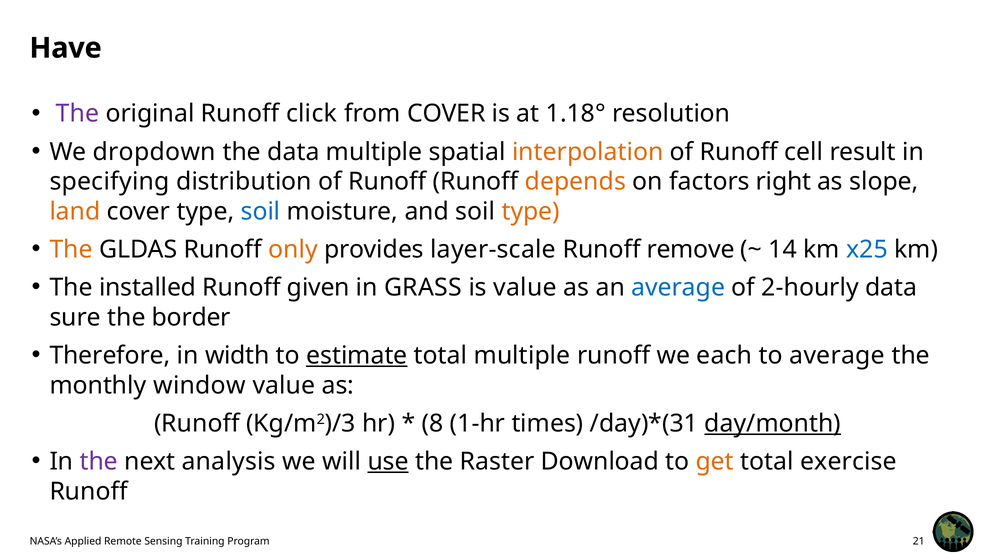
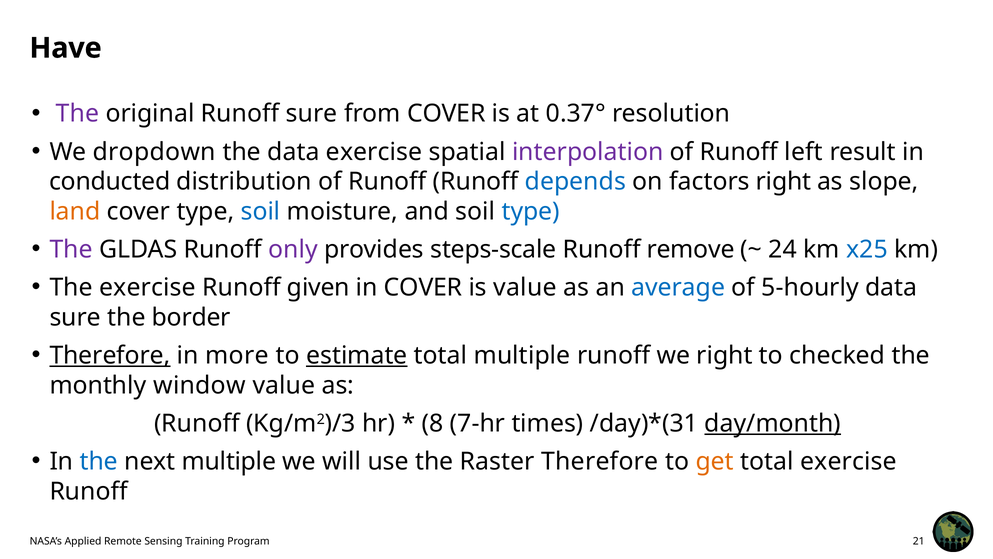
Runoff click: click -> sure (312, 114)
1.18°: 1.18° -> 0.37° (576, 114)
data multiple: multiple -> exercise (374, 152)
interpolation colour: orange -> purple (588, 152)
cell: cell -> left (804, 152)
specifying: specifying -> conducted (110, 182)
depends colour: orange -> blue (575, 182)
type colour: orange -> blue (531, 211)
The colour: orange -> purple (71, 249)
only colour: orange -> purple (293, 249)
layer-scale: layer-scale -> steps-scale (493, 249)
14: 14 -> 24 (783, 249)
The installed: installed -> exercise (147, 287)
in GRASS: GRASS -> COVER (423, 287)
2-hourly: 2-hourly -> 5-hourly (810, 287)
Therefore underline: none -> present (110, 355)
width: width -> more (237, 355)
we each: each -> right (724, 355)
to average: average -> checked (837, 355)
1-hr: 1-hr -> 7-hr (478, 423)
the colour: purple -> blue (99, 461)
next analysis: analysis -> multiple (229, 461)
use underline: present -> none (388, 461)
Raster Download: Download -> Therefore (600, 461)
